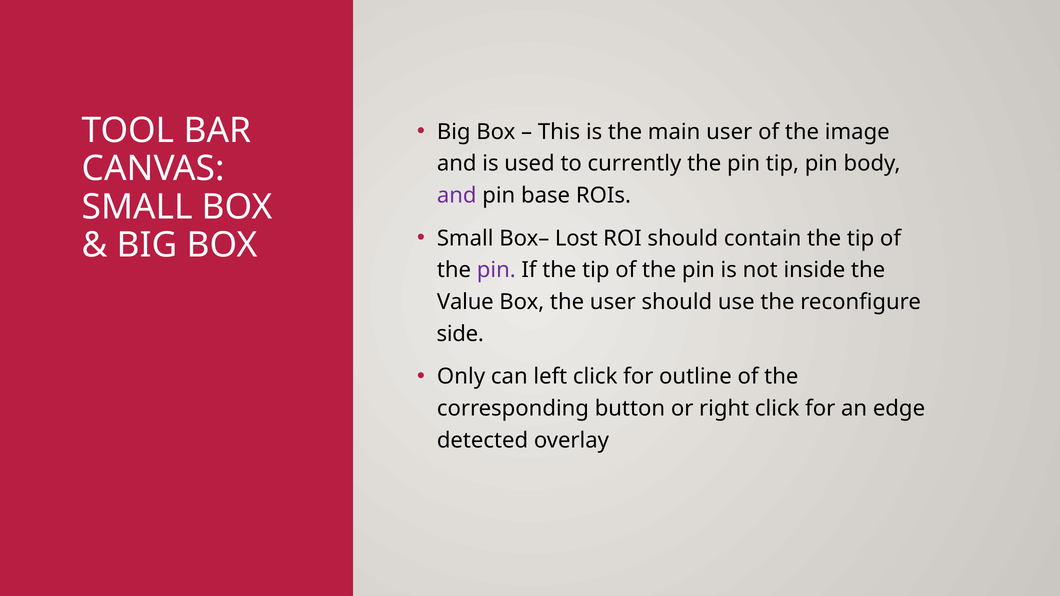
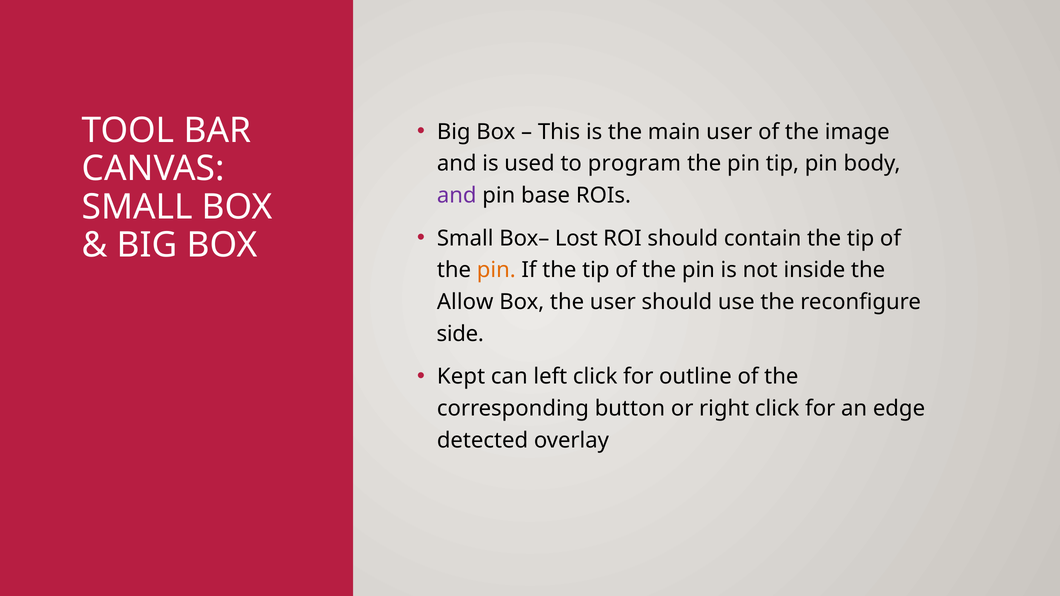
currently: currently -> program (634, 164)
pin colour: purple -> orange (496, 270)
Value: Value -> Allow (465, 302)
Only: Only -> Kept (461, 377)
